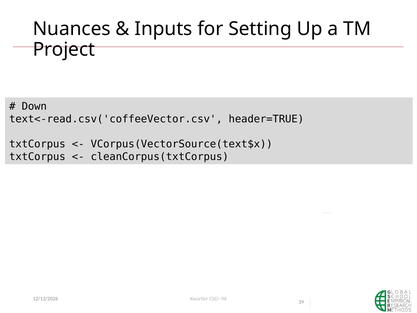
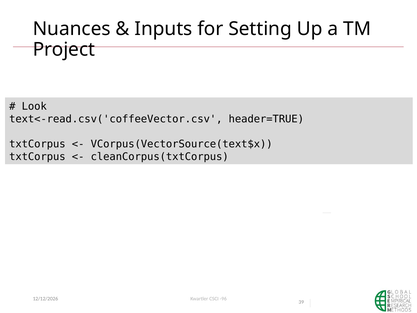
Down: Down -> Look (34, 106)
